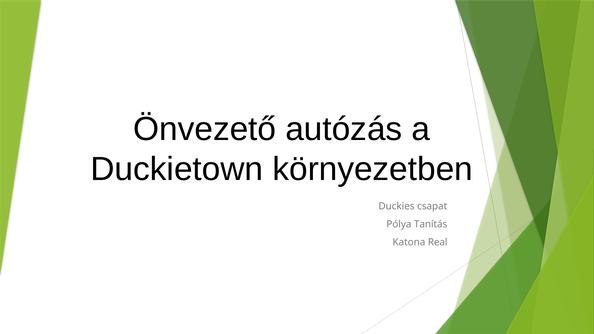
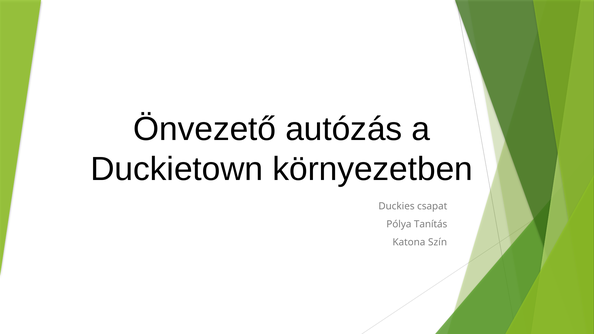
Real: Real -> Szín (438, 242)
